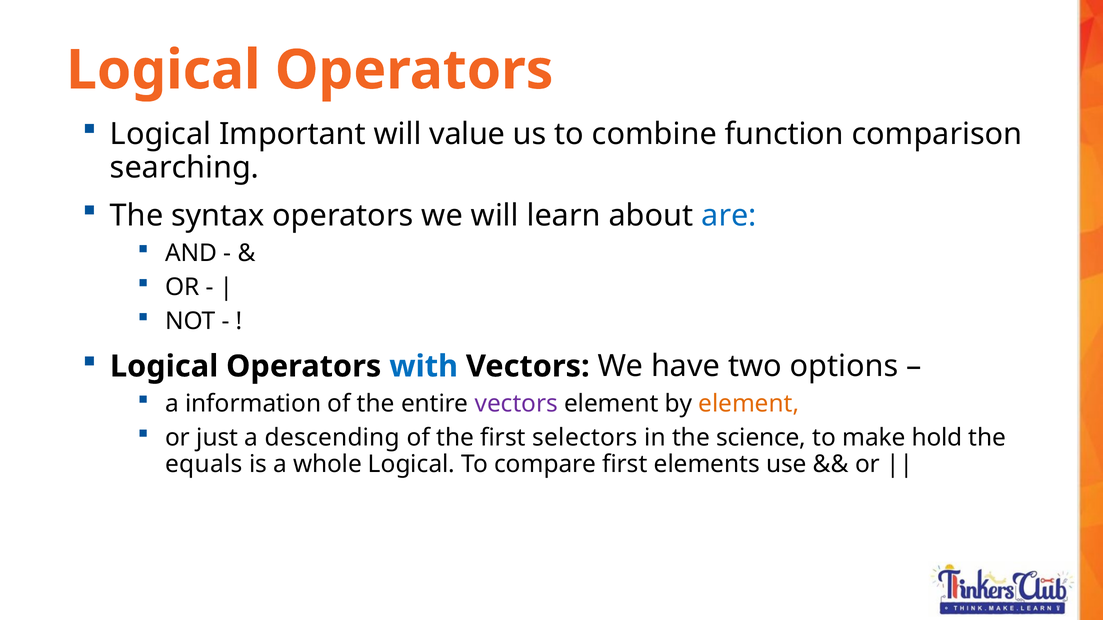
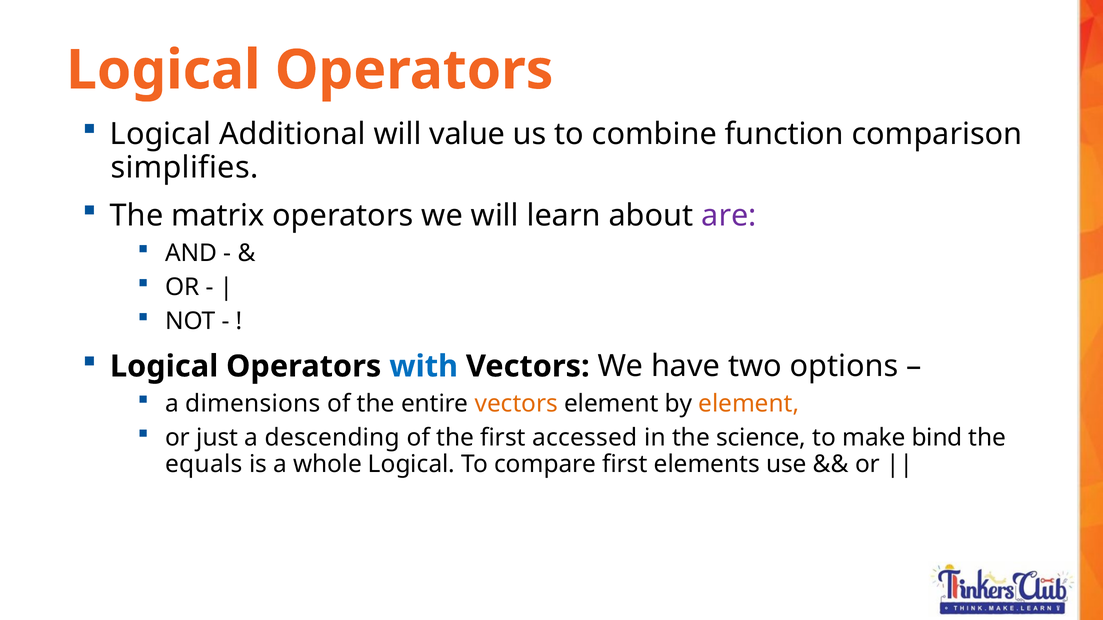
Important: Important -> Additional (292, 134)
searching: searching -> simplifies (184, 168)
syntax: syntax -> matrix (218, 216)
are colour: blue -> purple (729, 216)
information: information -> dimensions (253, 404)
vectors colour: purple -> orange (516, 404)
selectors: selectors -> accessed (585, 438)
hold: hold -> bind (937, 438)
